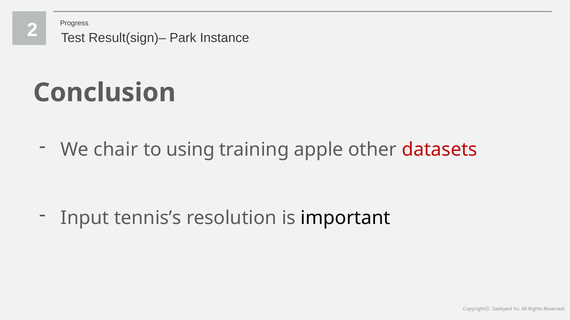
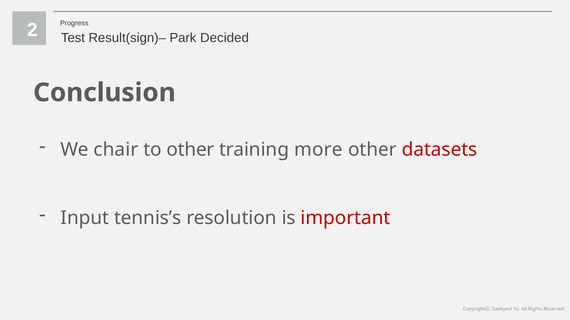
Instance: Instance -> Decided (225, 38)
to using: using -> other (191, 150)
apple: apple -> more (318, 150)
important colour: black -> red (346, 218)
